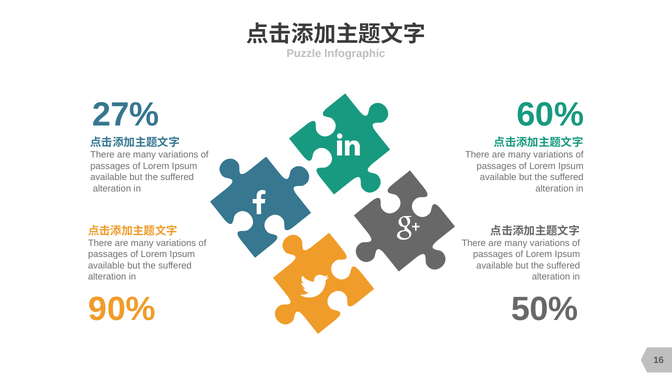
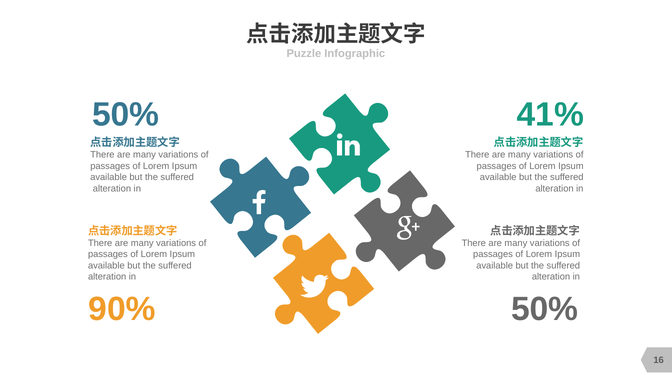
27%: 27% -> 50% (126, 115)
60%: 60% -> 41% (550, 115)
